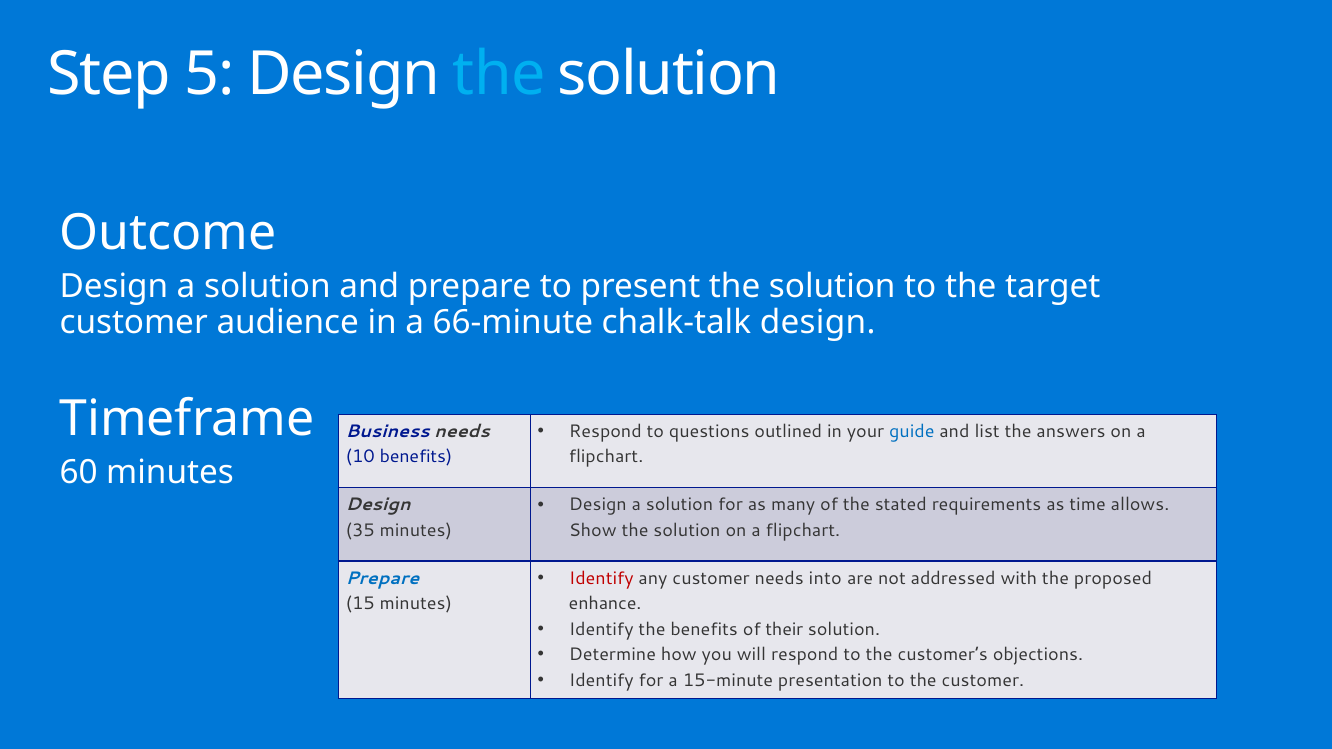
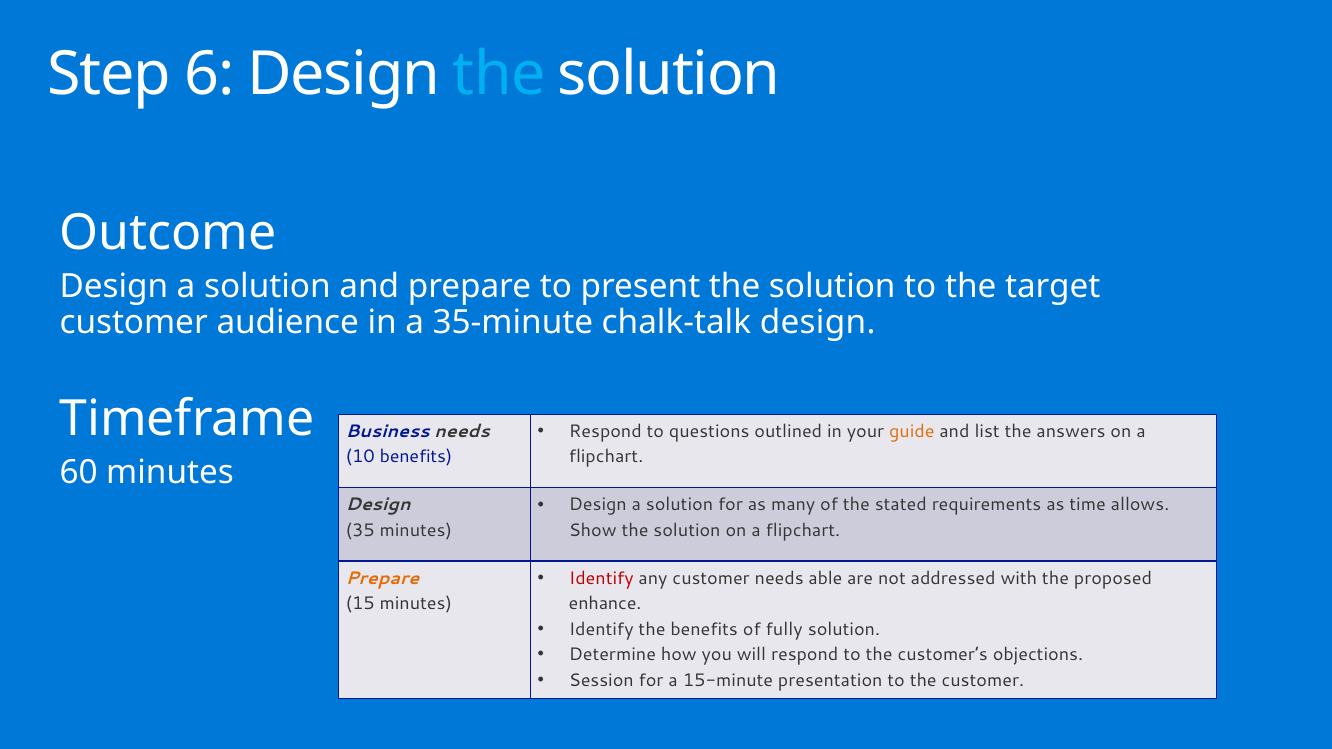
5: 5 -> 6 (210, 74)
66-minute: 66-minute -> 35-minute (513, 322)
guide colour: blue -> orange (912, 432)
into: into -> able (825, 578)
Prepare colour: blue -> orange (382, 578)
their: their -> fully (784, 629)
Identify: Identify -> Session (601, 680)
